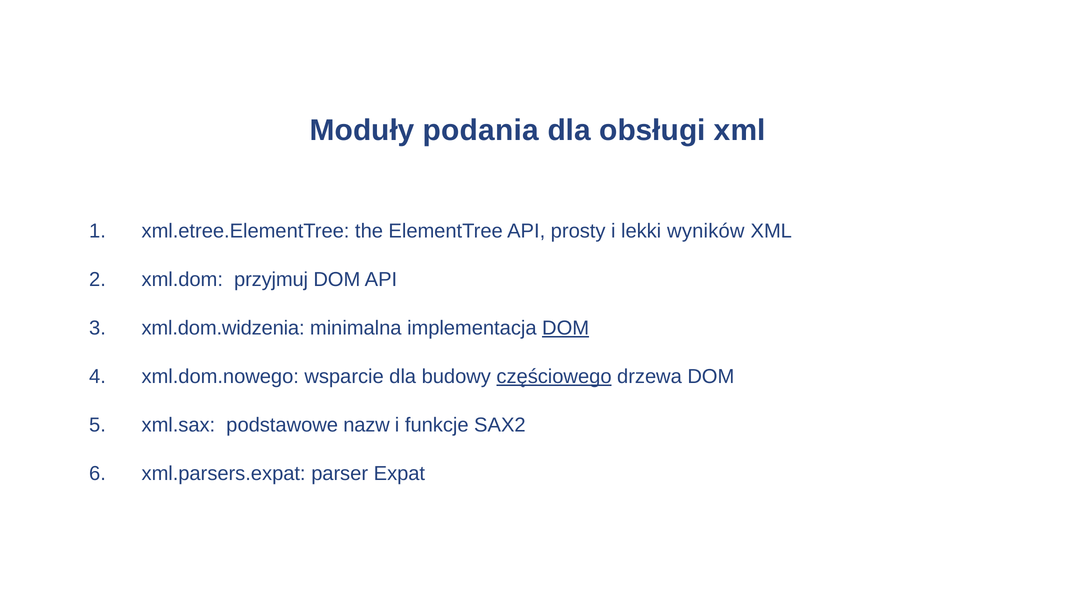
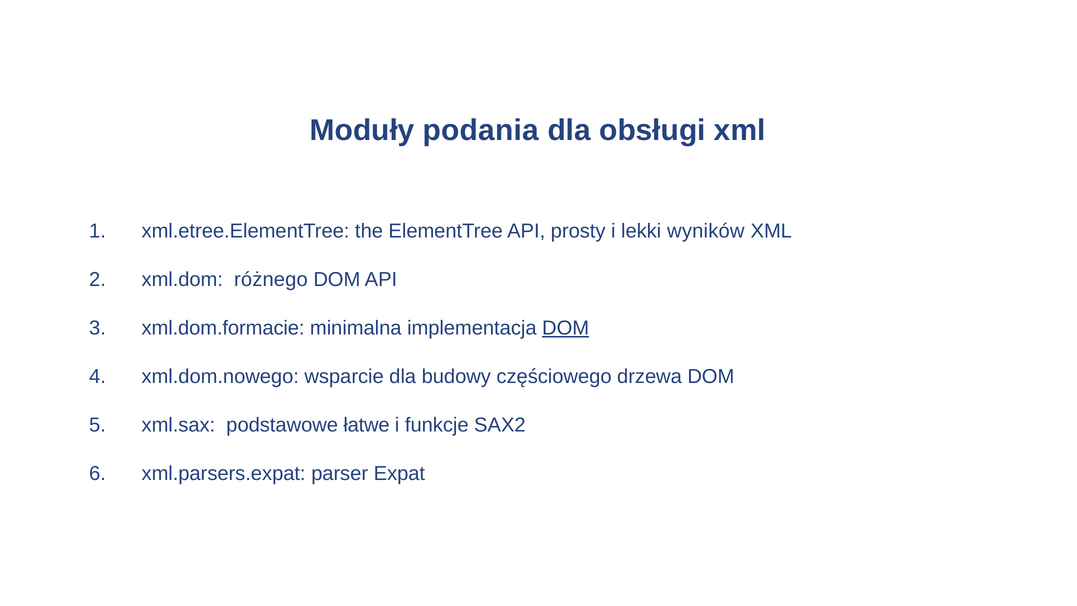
przyjmuj: przyjmuj -> różnego (271, 280)
xml.dom.widzenia: xml.dom.widzenia -> xml.dom.formacie (223, 328)
częściowego underline: present -> none (554, 376)
nazw: nazw -> łatwe (367, 425)
